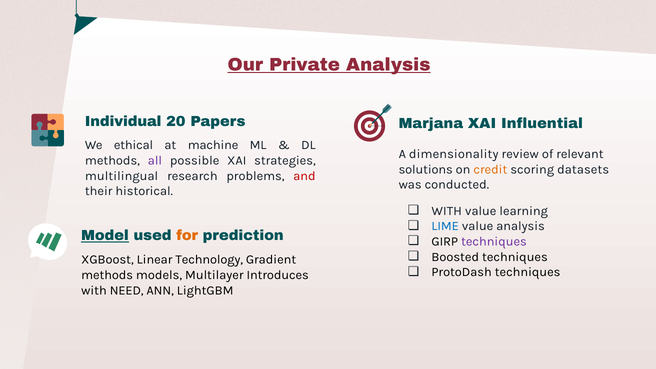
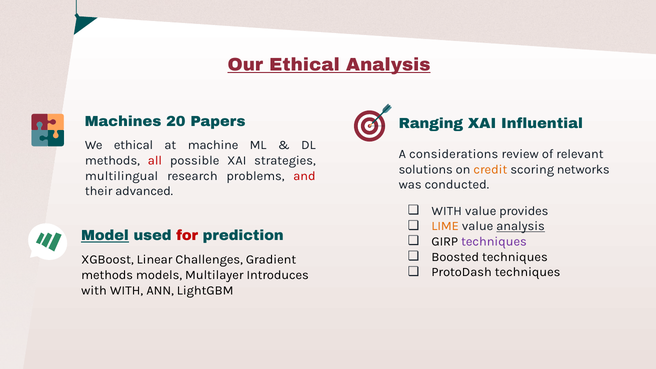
Our Private: Private -> Ethical (304, 65)
Individual: Individual -> Machines (123, 121)
Marjana: Marjana -> Ranging (431, 123)
dimensionality: dimensionality -> considerations (454, 154)
all colour: purple -> red (155, 160)
datasets: datasets -> networks (583, 169)
historical: historical -> advanced (144, 191)
learning: learning -> provides (524, 211)
LIME colour: blue -> orange (445, 226)
analysis underline: none -> present (521, 226)
for colour: orange -> red (187, 236)
Technology: Technology -> Challenges (209, 260)
with NEED: NEED -> WITH (127, 290)
